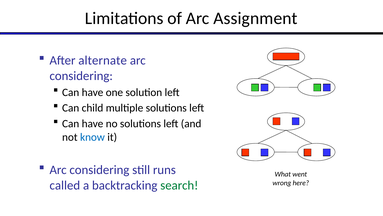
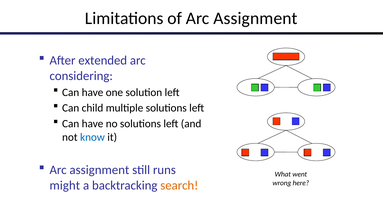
alternate: alternate -> extended (103, 60)
considering: considering -> assignment (99, 169)
called: called -> might (65, 185)
search colour: green -> orange (179, 185)
